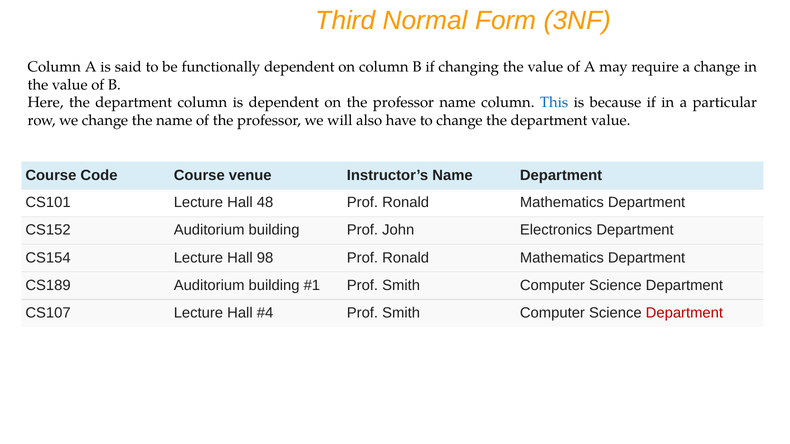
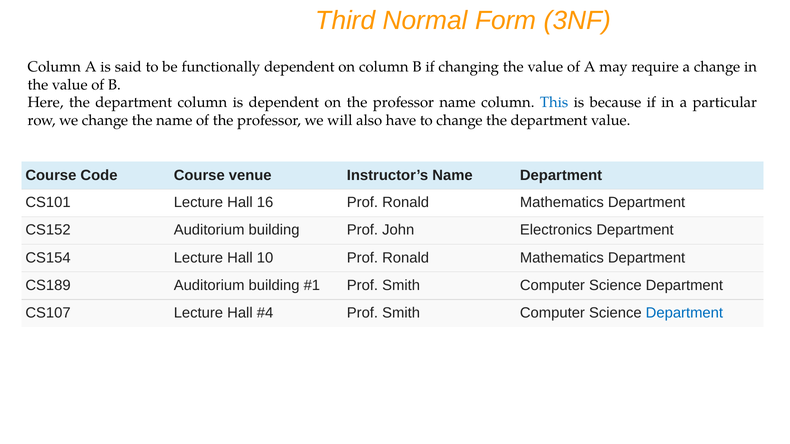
48: 48 -> 16 (265, 203)
98: 98 -> 10 (265, 258)
Department colour: red -> blue (684, 313)
